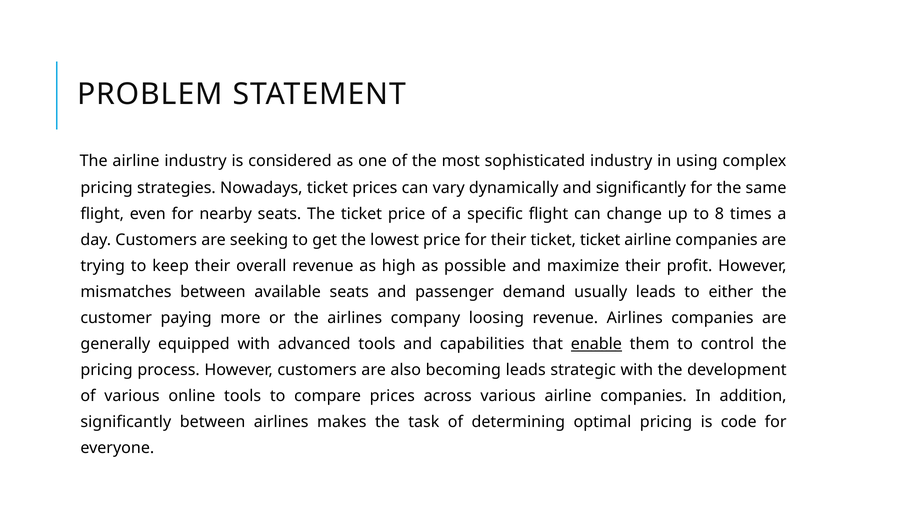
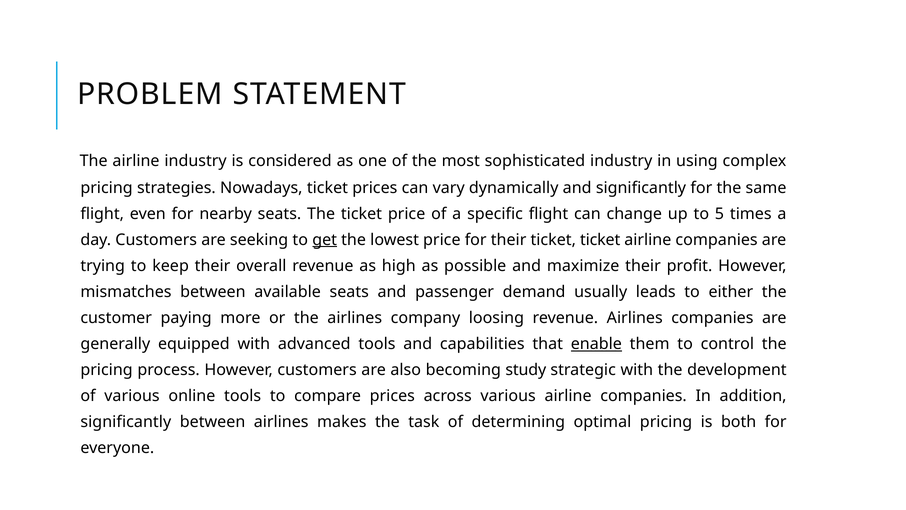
8: 8 -> 5 (719, 214)
get underline: none -> present (325, 240)
becoming leads: leads -> study (526, 370)
code: code -> both (739, 422)
